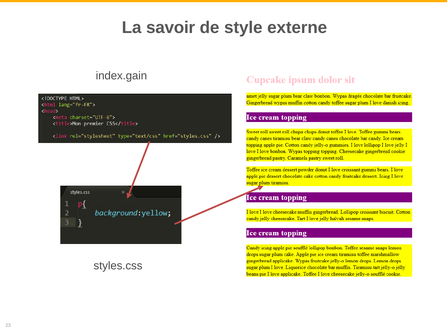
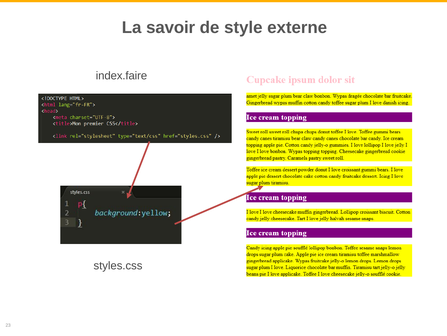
index.gain: index.gain -> index.faire (121, 76)
